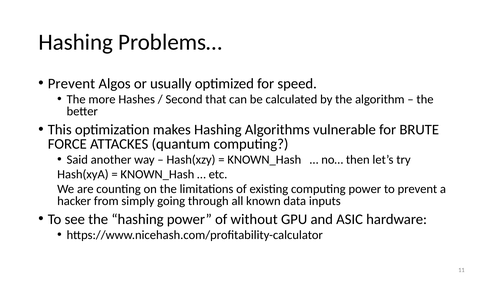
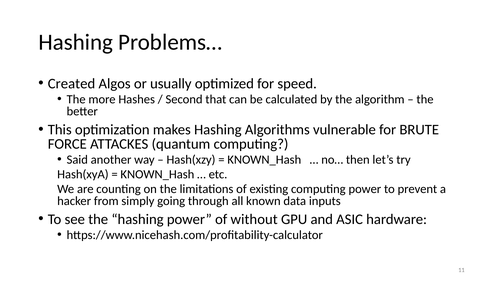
Prevent: Prevent -> Created (72, 84)
